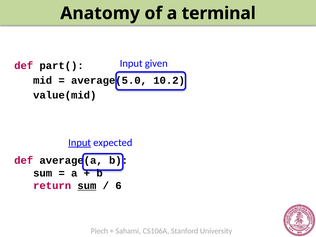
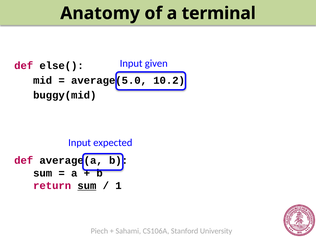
part(: part( -> else( (62, 66)
value(mid: value(mid -> buggy(mid (65, 95)
Input underline: present -> none (80, 143)
6: 6 -> 1 (119, 186)
